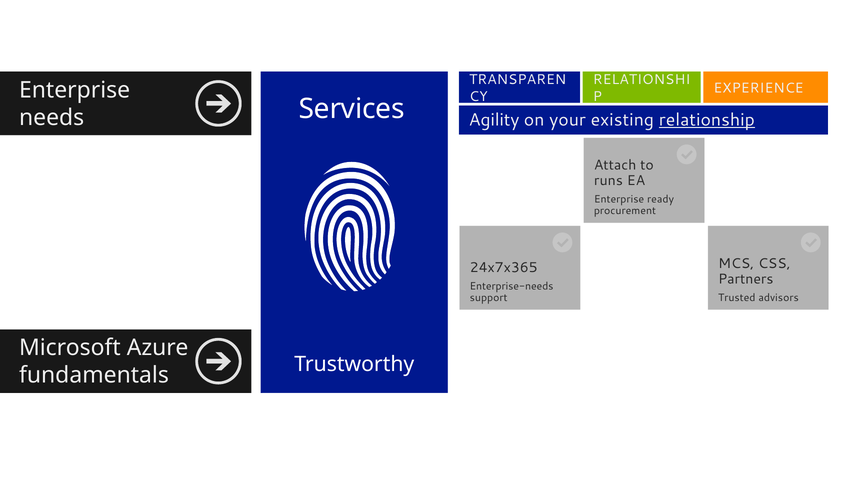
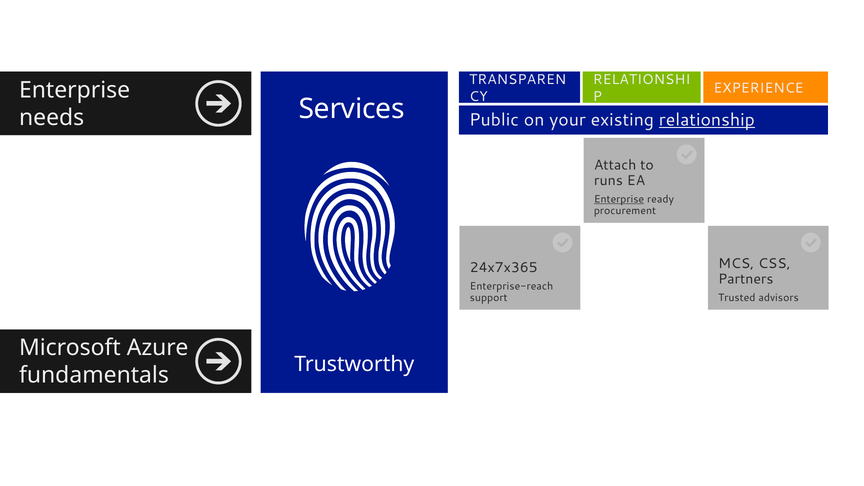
Agility: Agility -> Public (494, 120)
Enterprise underline: none -> present (619, 199)
Enterprise-needs: Enterprise-needs -> Enterprise-reach (511, 286)
